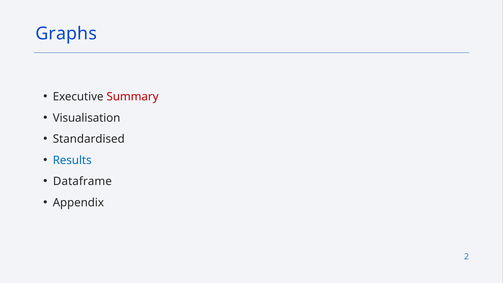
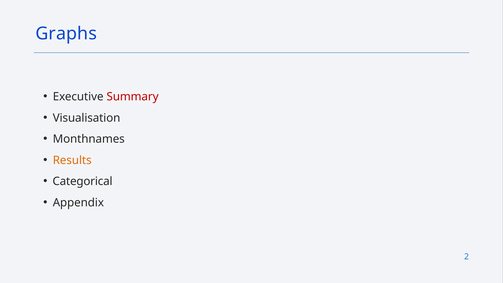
Standardised: Standardised -> Monthnames (89, 139)
Results colour: blue -> orange (72, 160)
Dataframe: Dataframe -> Categorical (83, 181)
